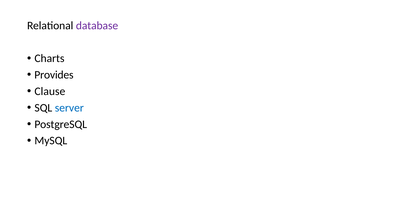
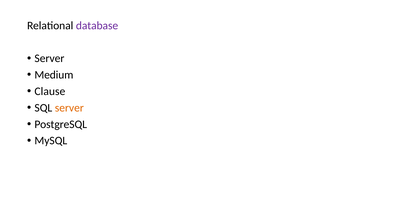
Charts: Charts -> Server (49, 58)
Provides: Provides -> Medium (54, 75)
server colour: blue -> orange (69, 108)
